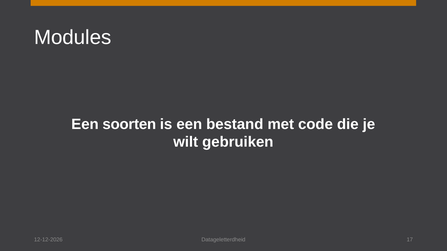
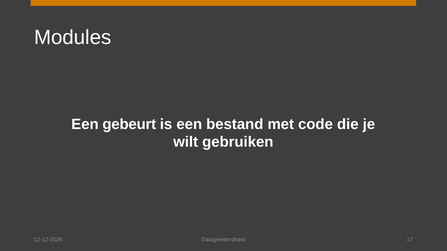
soorten: soorten -> gebeurt (129, 124)
